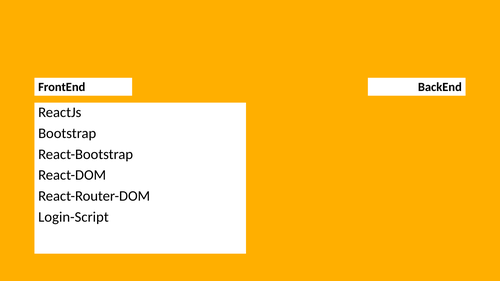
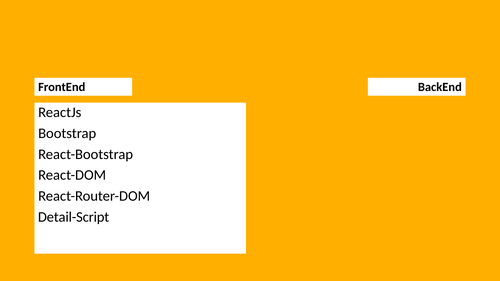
Login-Script: Login-Script -> Detail-Script (74, 217)
